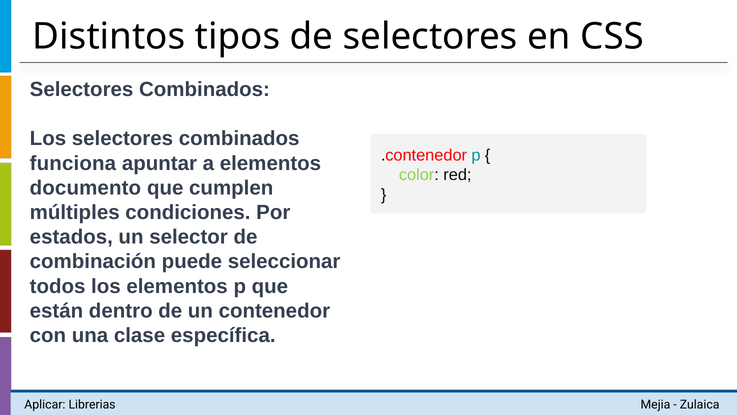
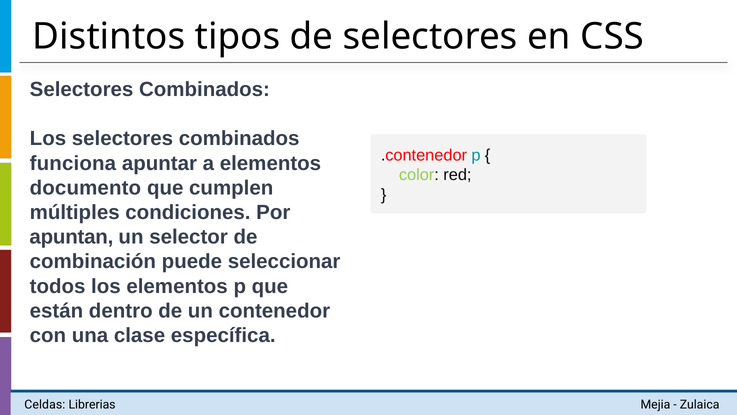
estados: estados -> apuntan (71, 237)
Aplicar: Aplicar -> Celdas (45, 404)
